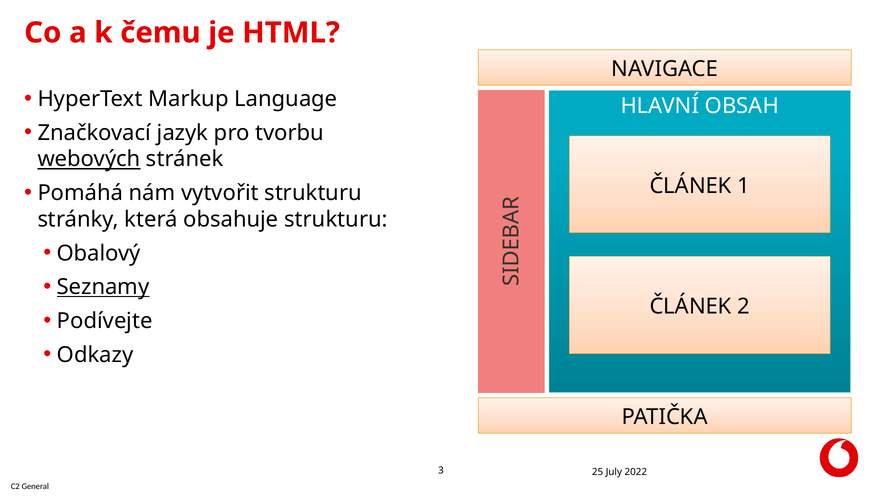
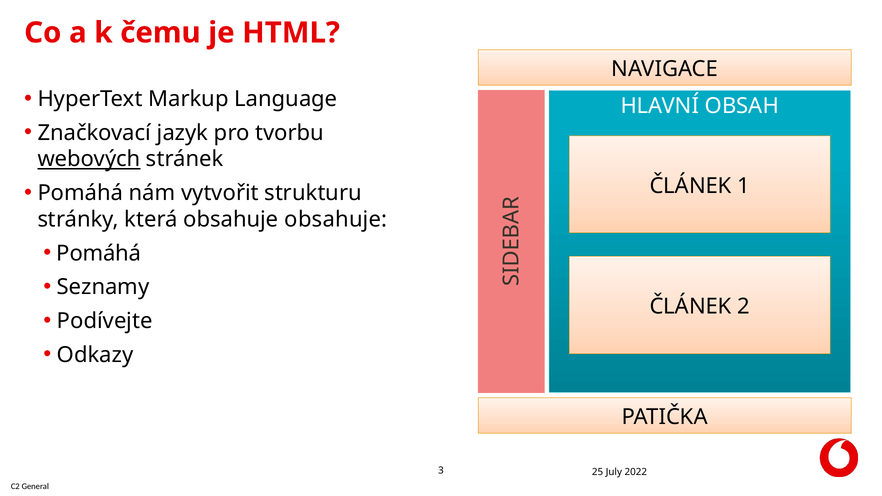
obsahuje strukturu: strukturu -> obsahuje (336, 220)
Obalový: Obalový -> Pomáhá (99, 253)
Seznamy underline: present -> none (103, 287)
